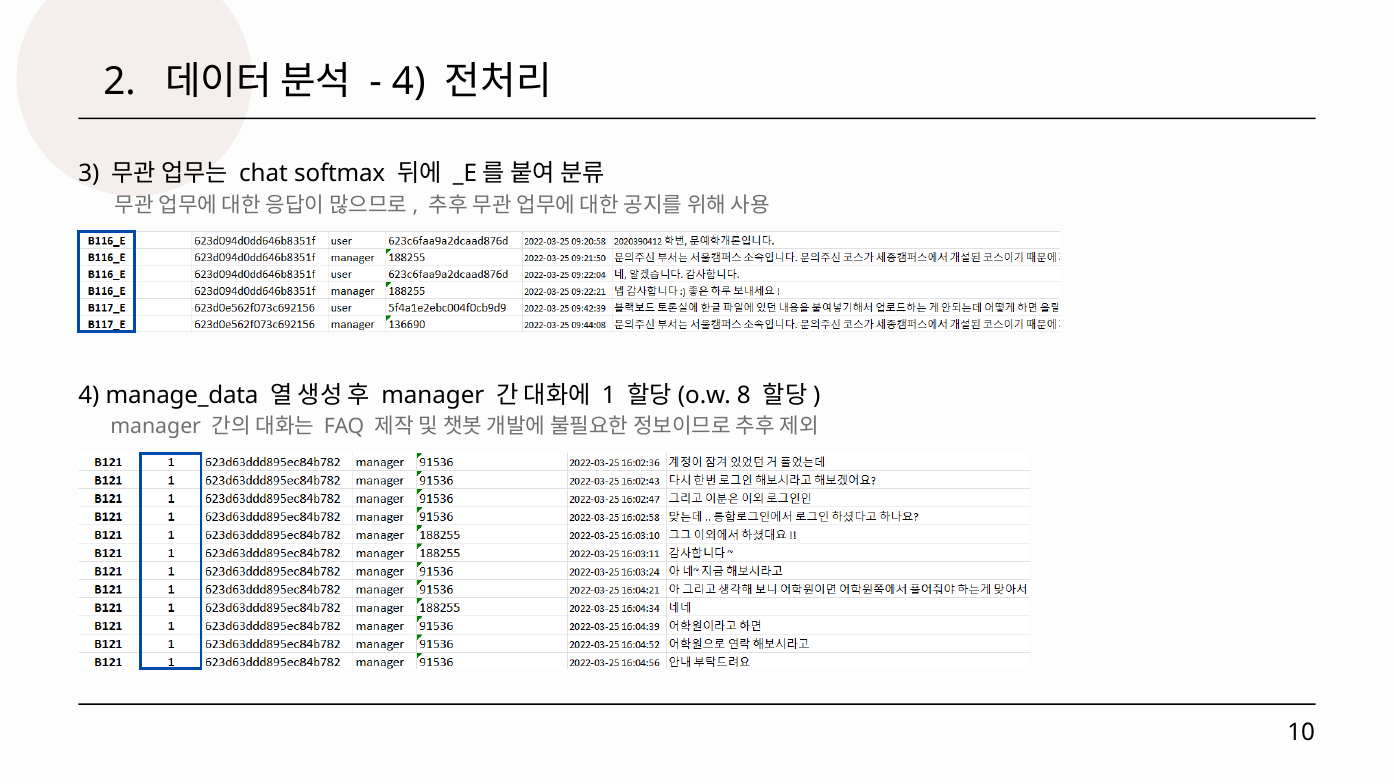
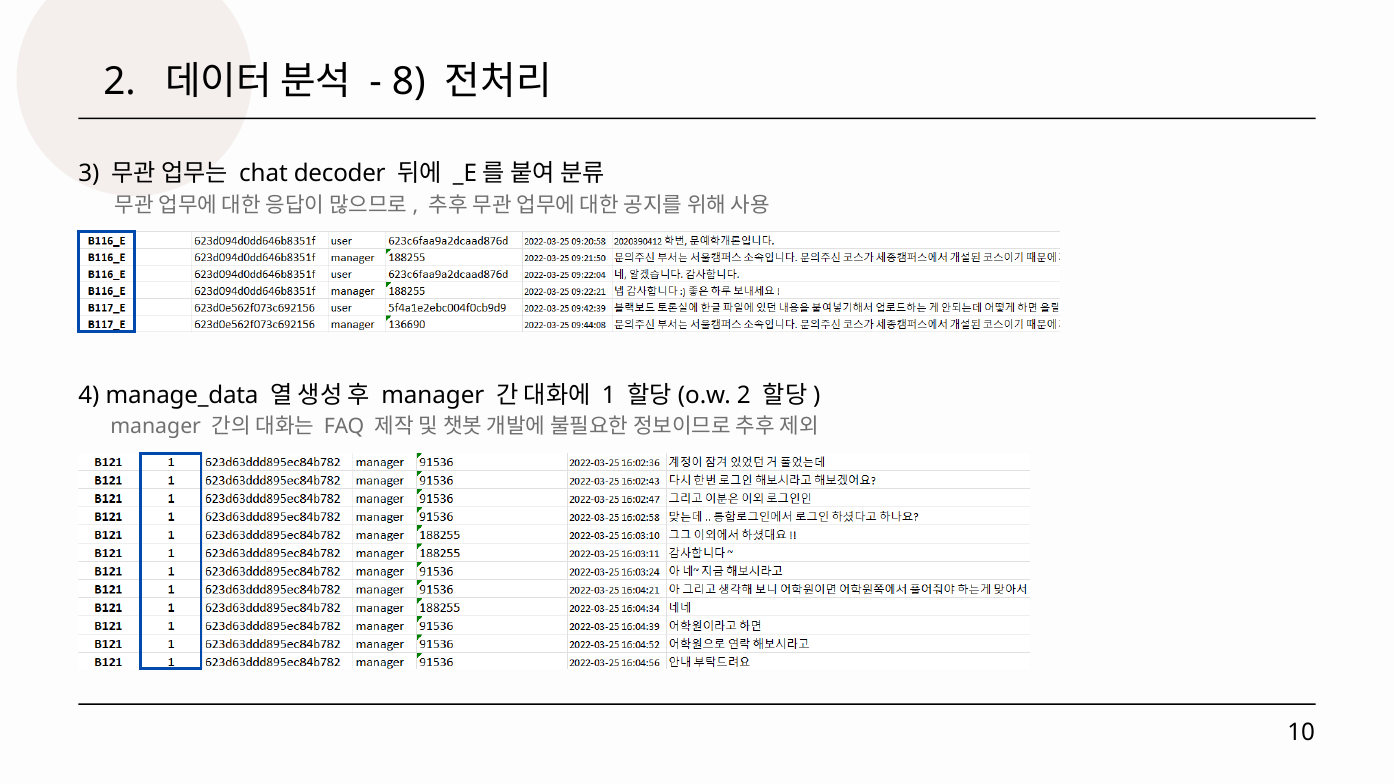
4: 4 -> 8 (409, 82)
softmax: softmax -> decoder (340, 174)
8: 8 -> 2 (744, 395)
